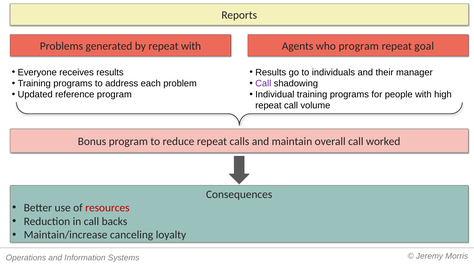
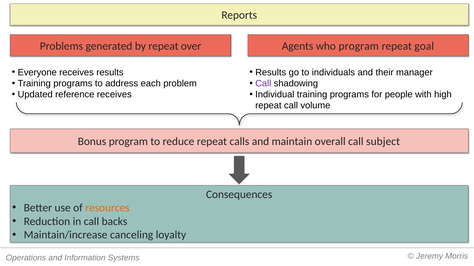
repeat with: with -> over (191, 46)
reference program: program -> receives (114, 95)
worked: worked -> subject (383, 142)
resources colour: red -> orange (107, 208)
